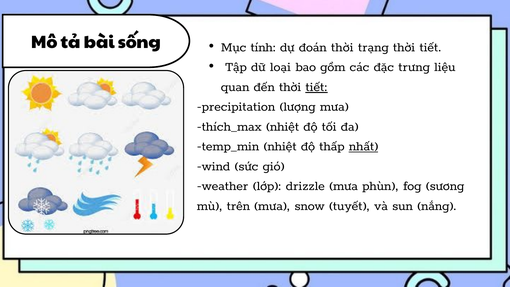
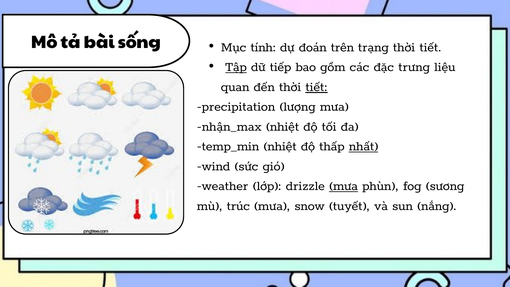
đoán thời: thời -> trên (342, 47)
Tập underline: none -> present (236, 66)
loại: loại -> tiếp (281, 66)
thích_max: thích_max -> nhận_max (229, 126)
mưa underline: none -> present (344, 185)
trên: trên -> trúc (238, 205)
